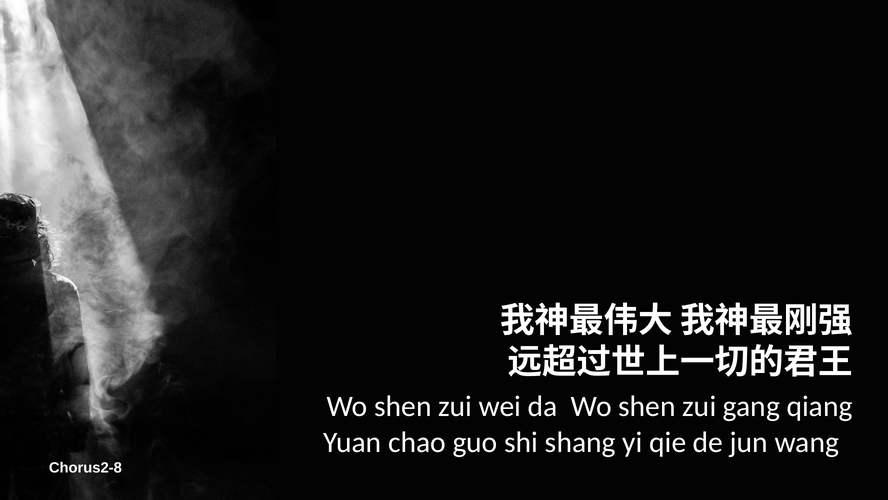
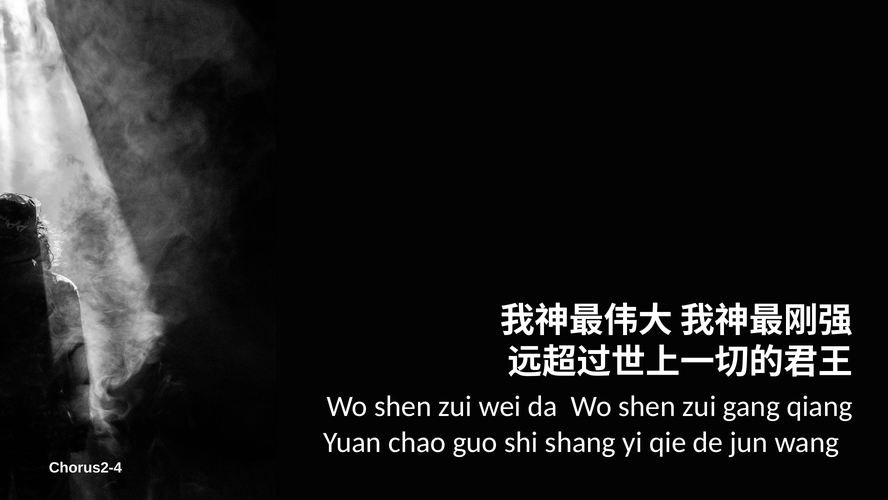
Chorus2-8: Chorus2-8 -> Chorus2-4 (85, 467)
